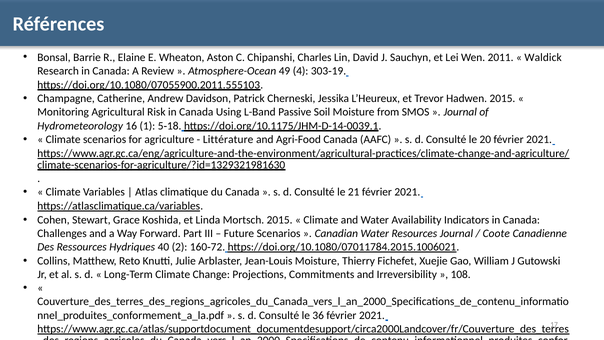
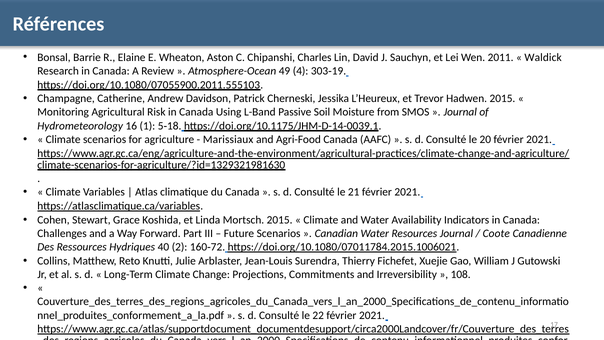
Littérature: Littérature -> Marissiaux (228, 140)
Jean-Louis Moisture: Moisture -> Surendra (317, 261)
36: 36 -> 22 (318, 315)
